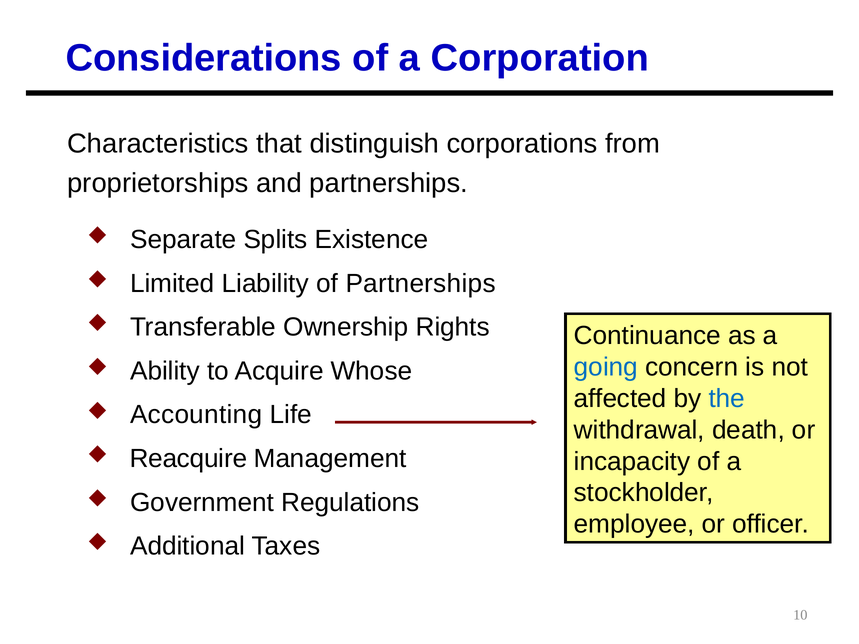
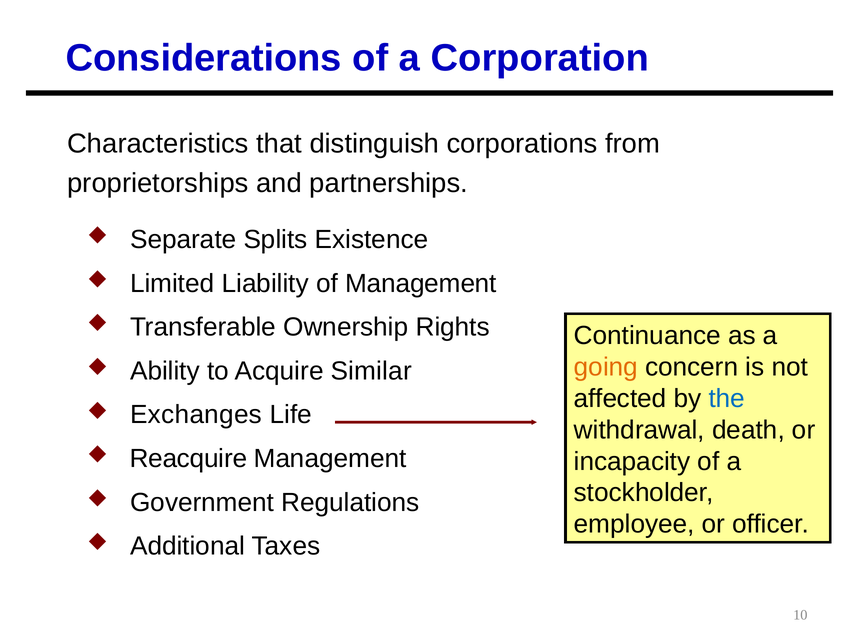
of Partnerships: Partnerships -> Management (421, 284)
going colour: blue -> orange (606, 367)
Whose: Whose -> Similar (371, 371)
Accounting: Accounting -> Exchanges (196, 415)
